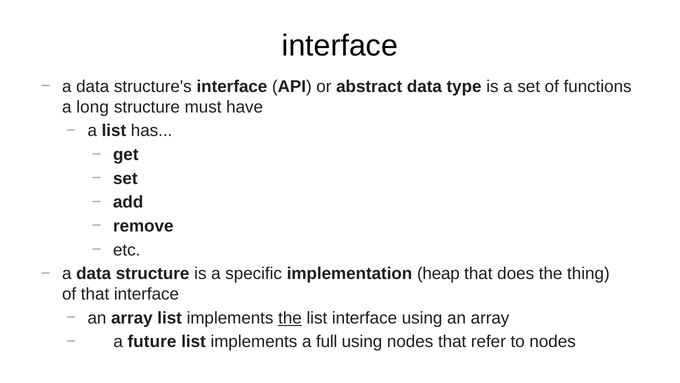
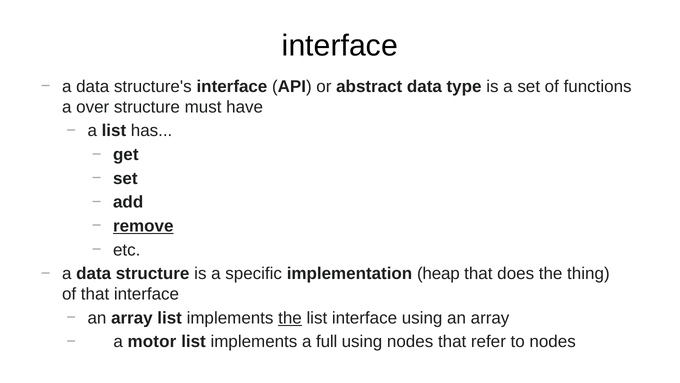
long: long -> over (93, 107)
remove underline: none -> present (143, 226)
future: future -> motor (152, 341)
